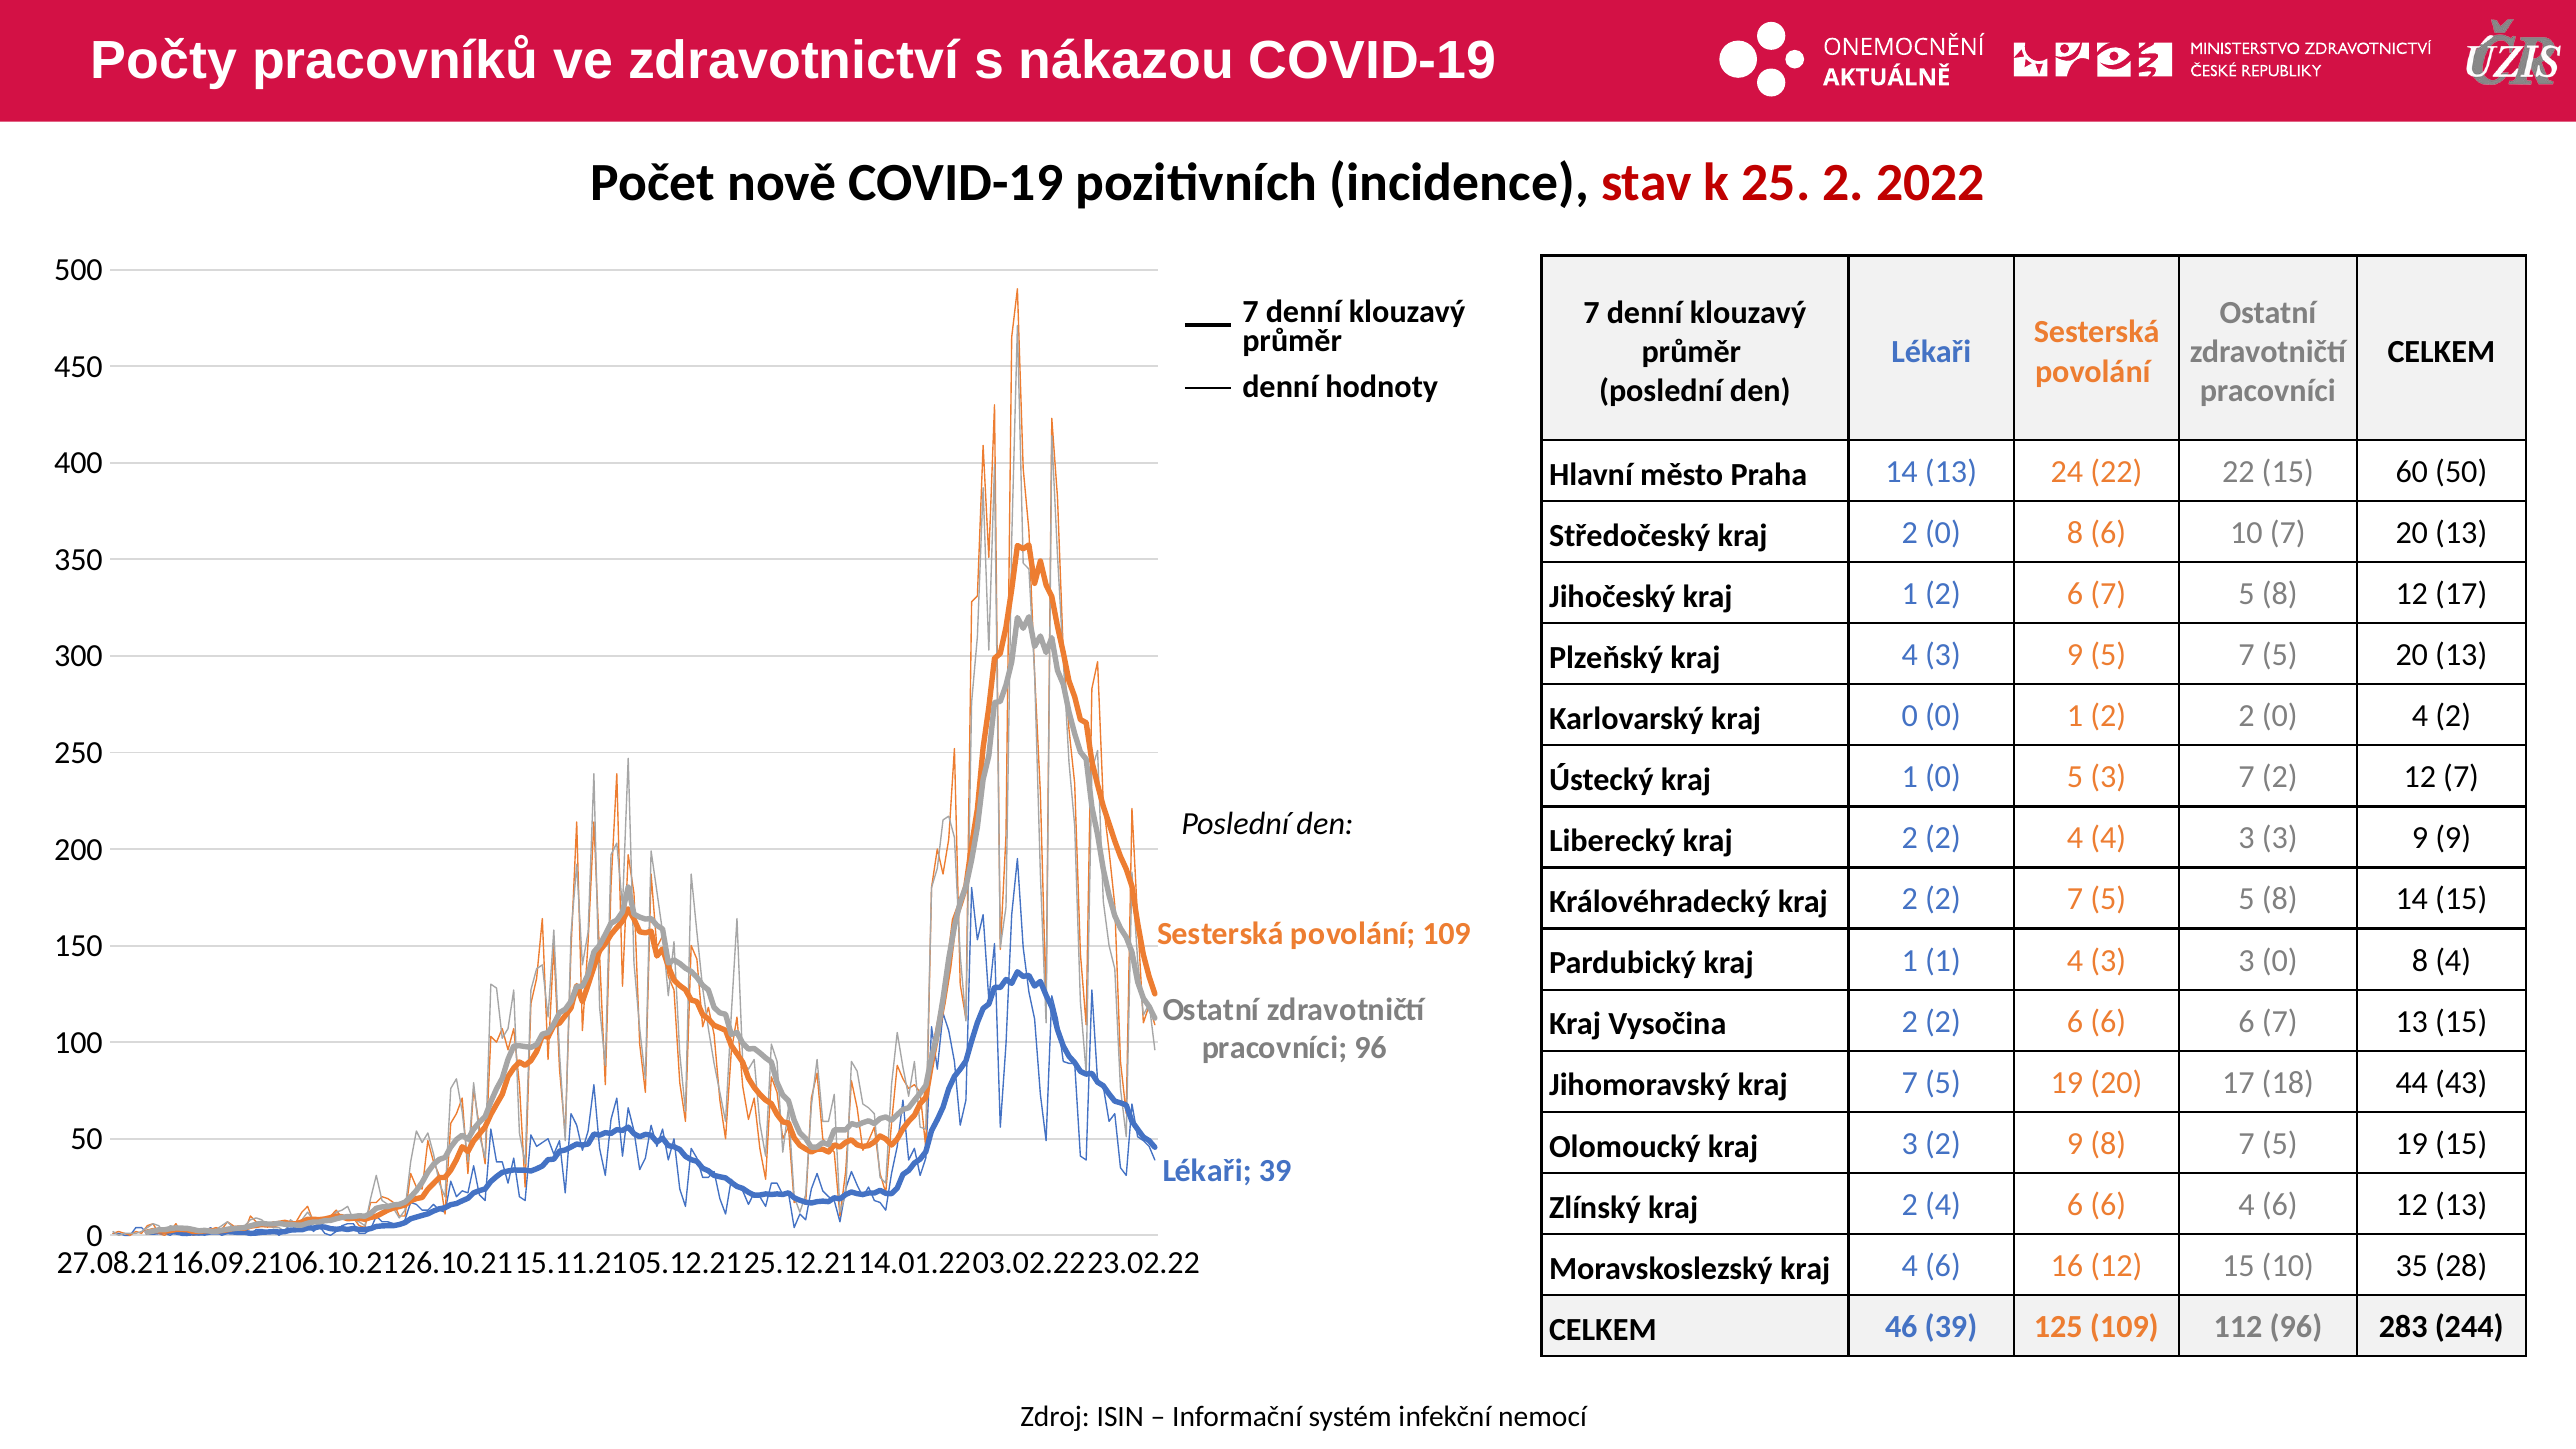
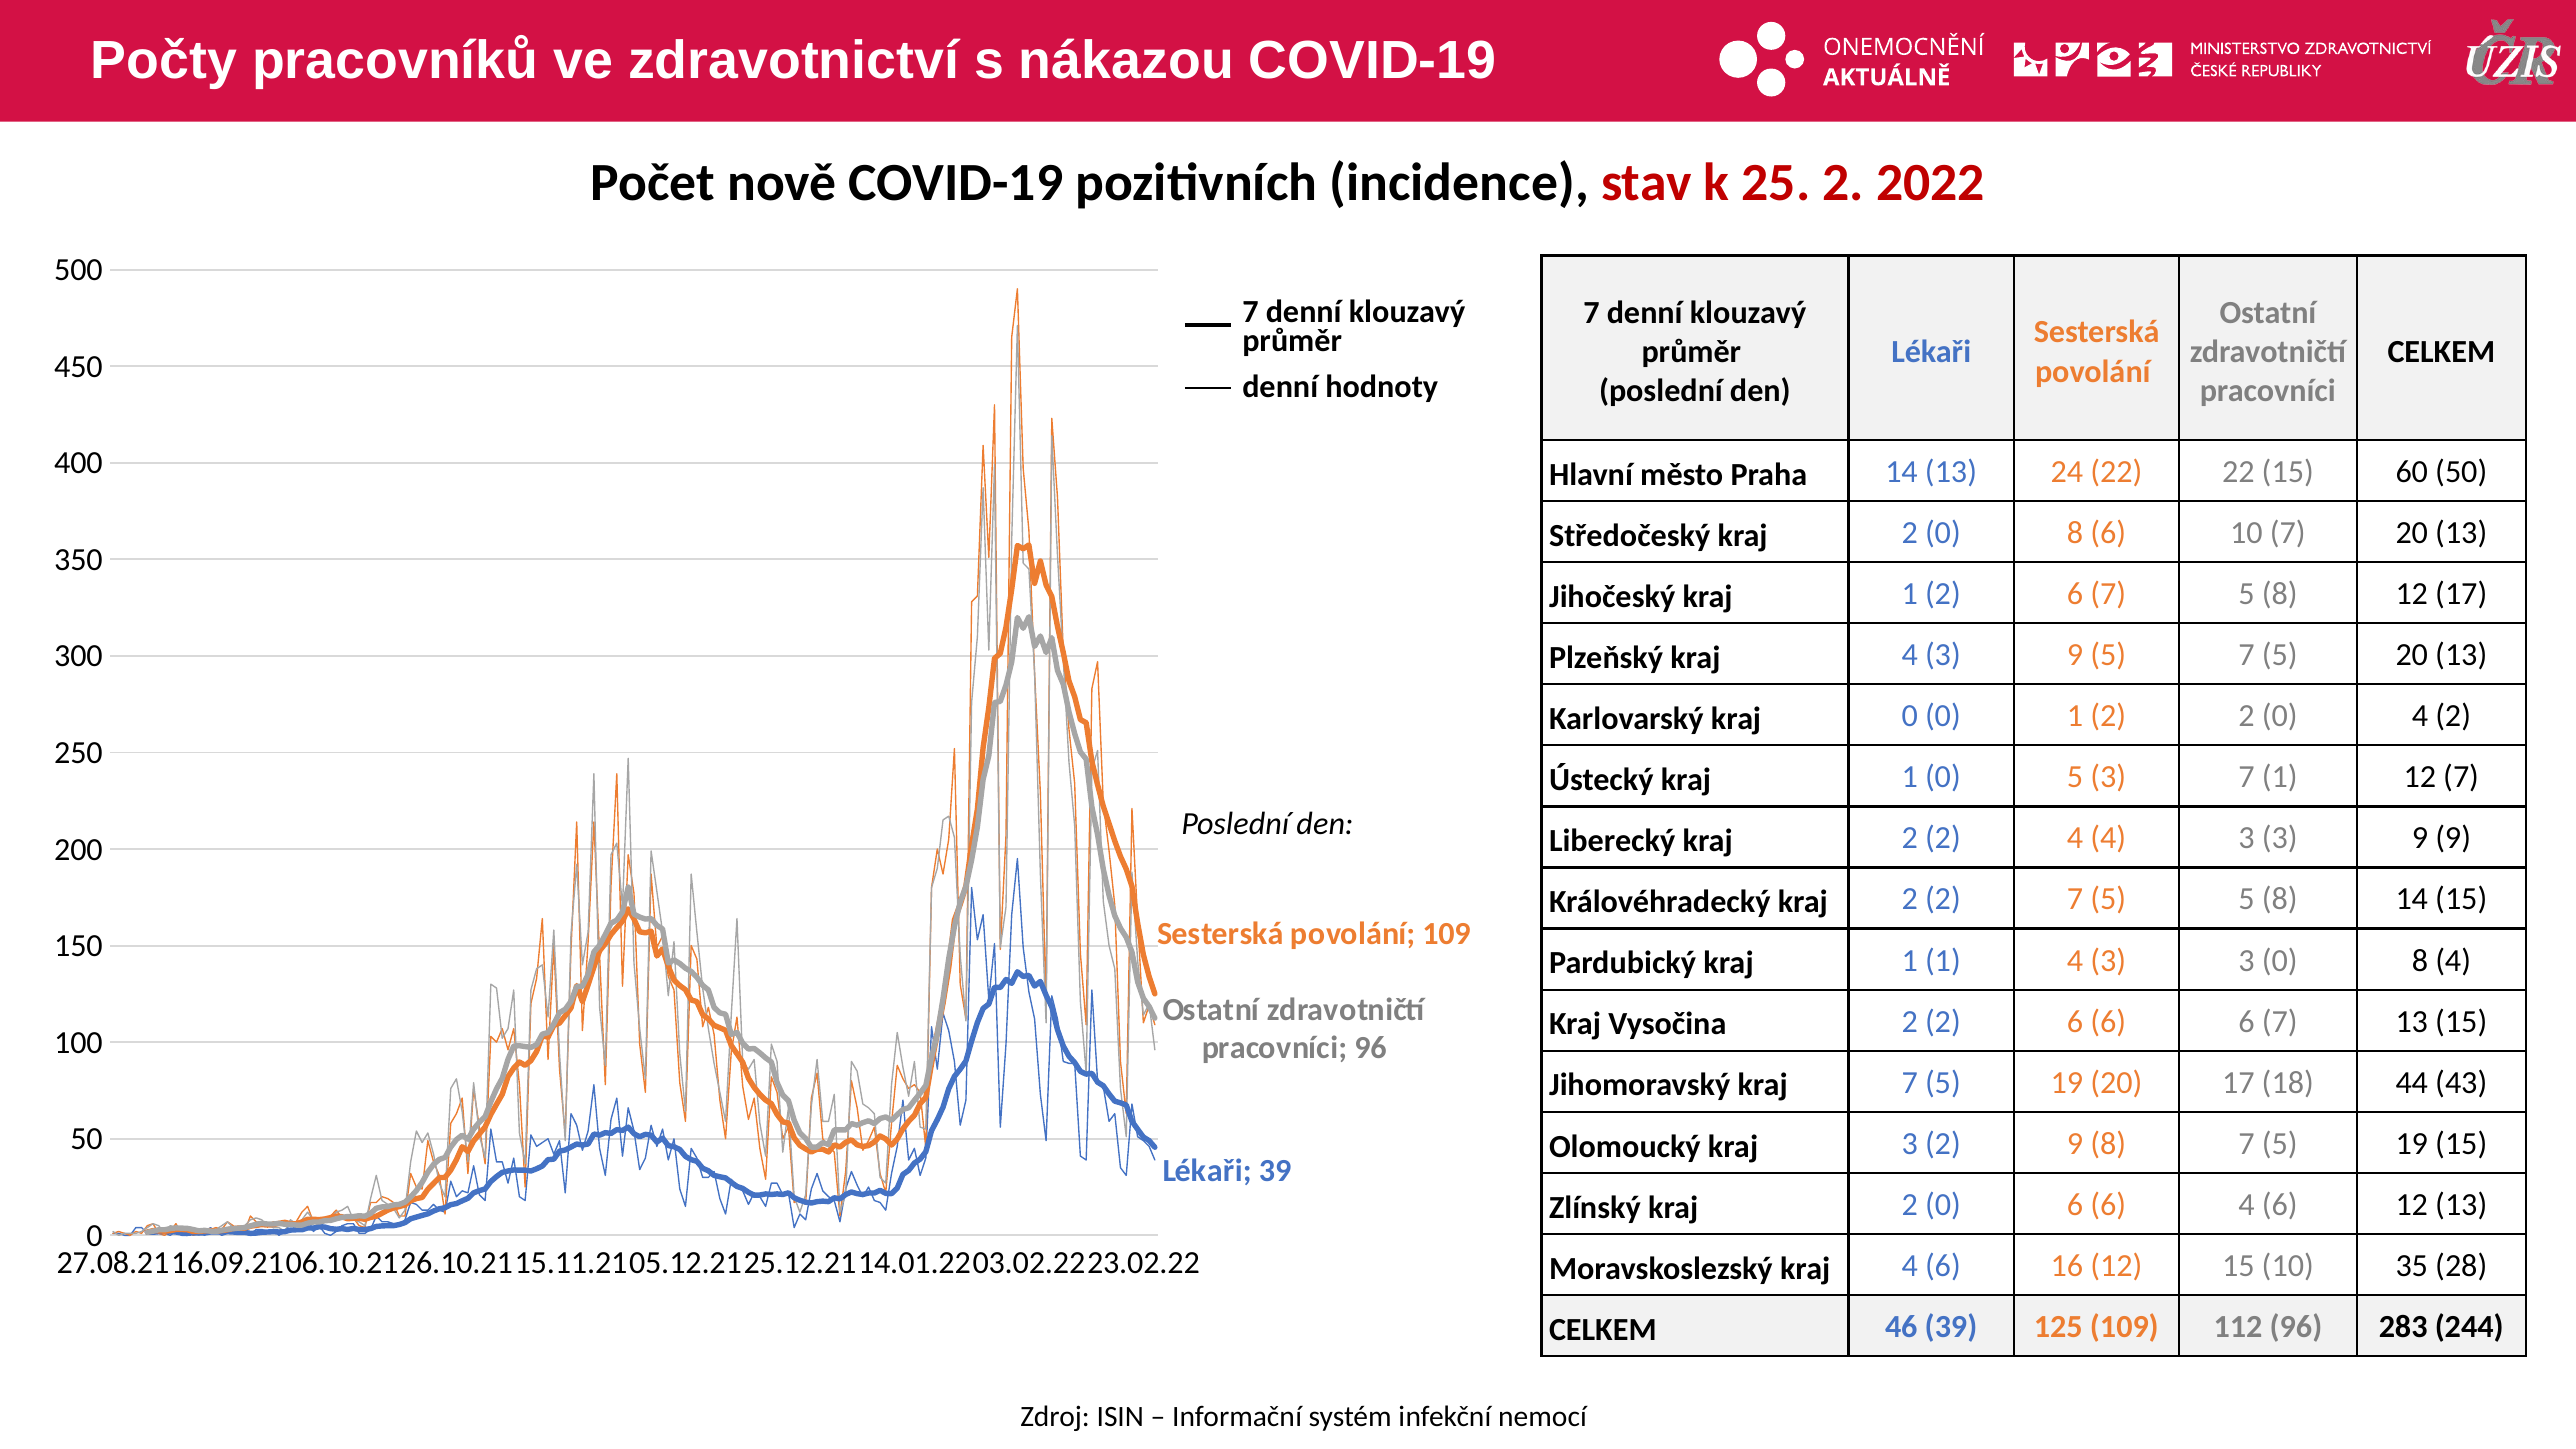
7 2: 2 -> 1 (2280, 777)
Zlínský kraj 2 4: 4 -> 0 (1943, 1205)
